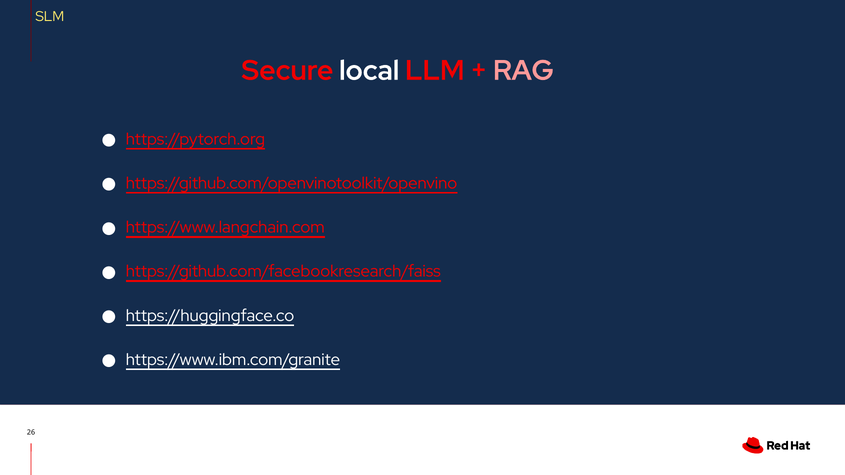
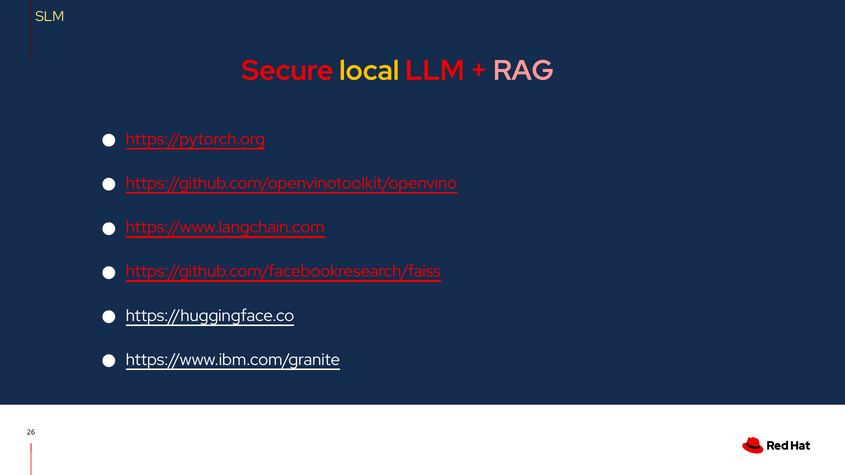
local colour: white -> yellow (369, 71)
